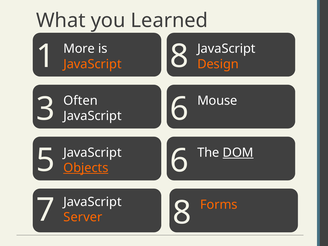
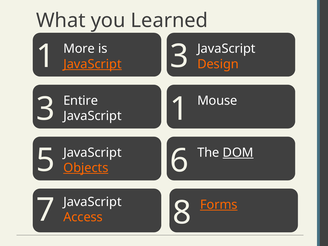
1 8: 8 -> 3 (179, 56)
JavaScript underline: none -> present (93, 64)
Often: Often -> Entire (81, 101)
3 6: 6 -> 1 (179, 109)
Forms underline: none -> present (219, 205)
Server: Server -> Access (83, 217)
